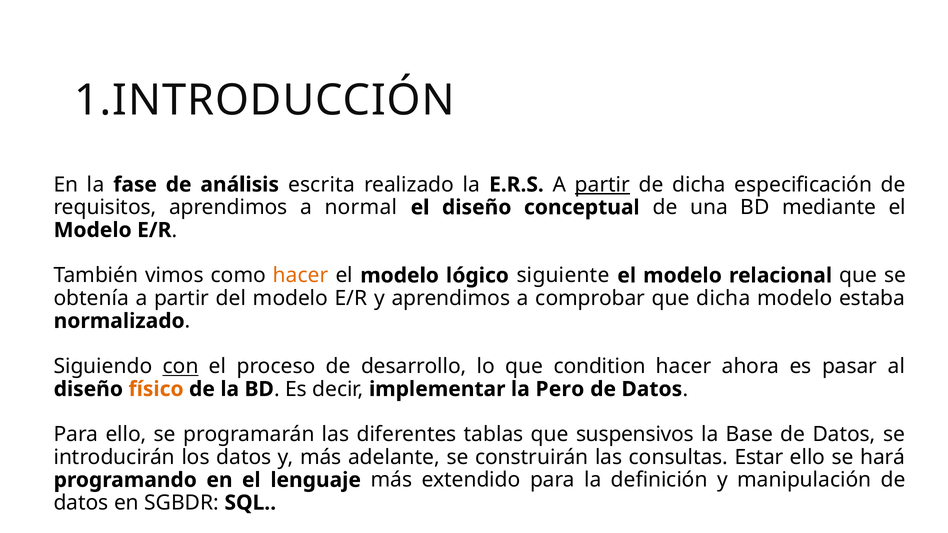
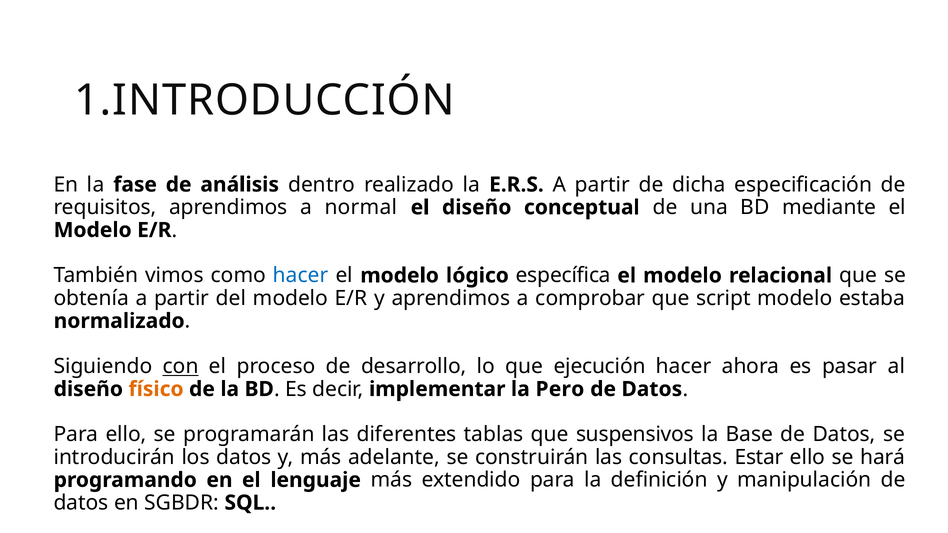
escrita: escrita -> dentro (322, 185)
partir underline: present -> none (602, 185)
hacer colour: orange -> blue (301, 276)
siguiente: siguiente -> específica (563, 276)
que dicha: dicha -> script (724, 298)
condition: condition -> ejecución (600, 367)
